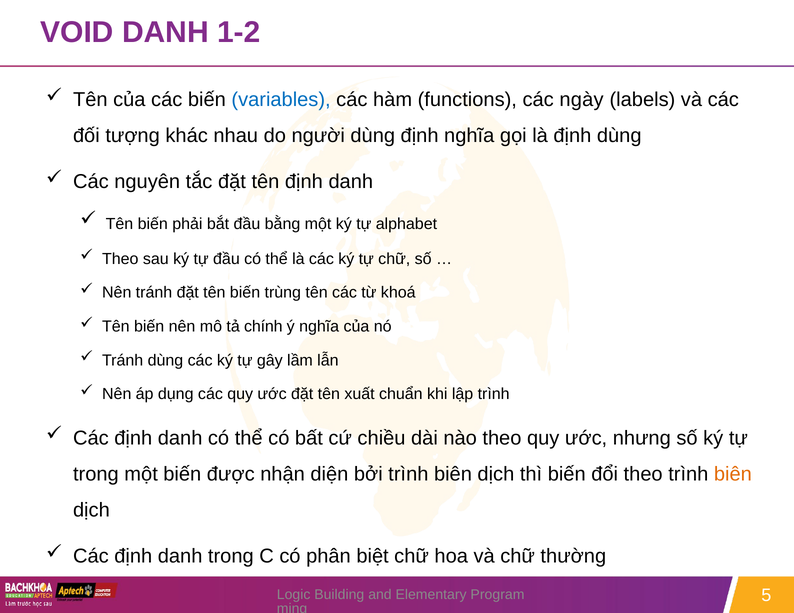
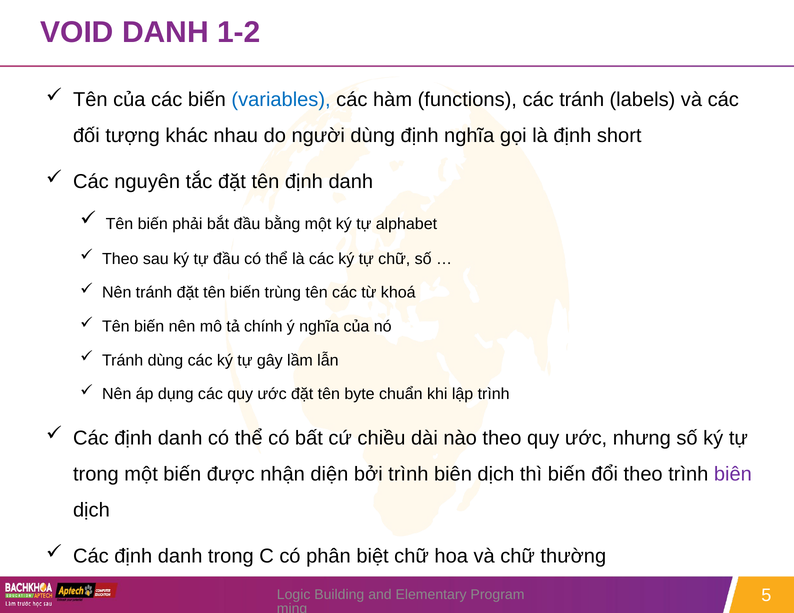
các ngày: ngày -> tránh (582, 100)
định dùng: dùng -> short (619, 136)
xuất: xuất -> byte (360, 394)
biên colour: orange -> purple (733, 474)
